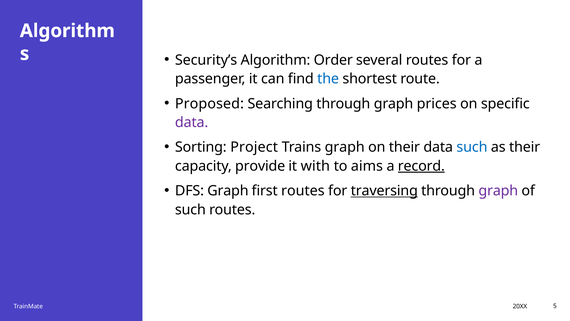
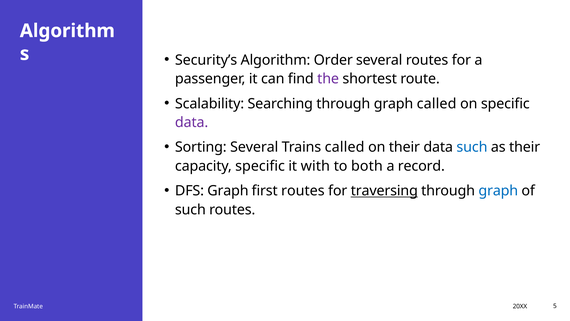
the colour: blue -> purple (328, 79)
Proposed: Proposed -> Scalability (210, 104)
graph prices: prices -> called (437, 104)
Sorting Project: Project -> Several (254, 147)
Trains graph: graph -> called (345, 147)
capacity provide: provide -> specific (260, 166)
aims: aims -> both (367, 166)
record underline: present -> none (421, 166)
graph colour: purple -> blue (498, 191)
